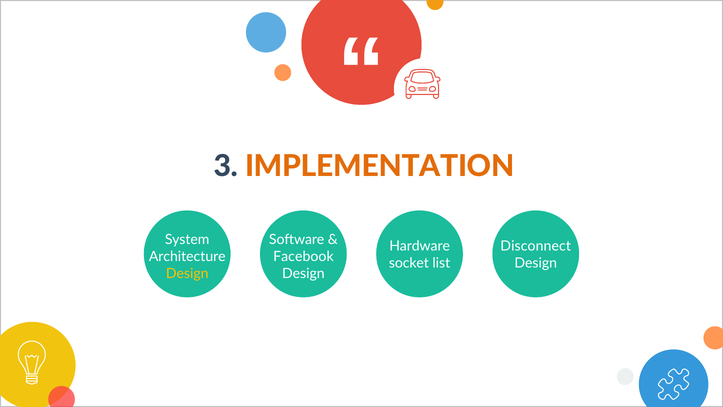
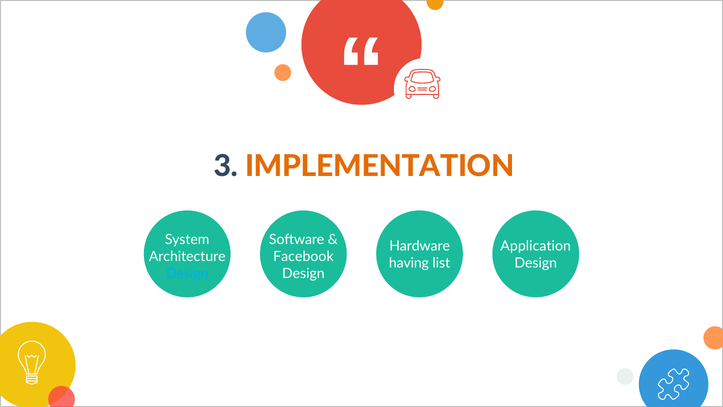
Disconnect: Disconnect -> Application (536, 246)
socket: socket -> having (409, 263)
Design colour: yellow -> light blue (187, 273)
